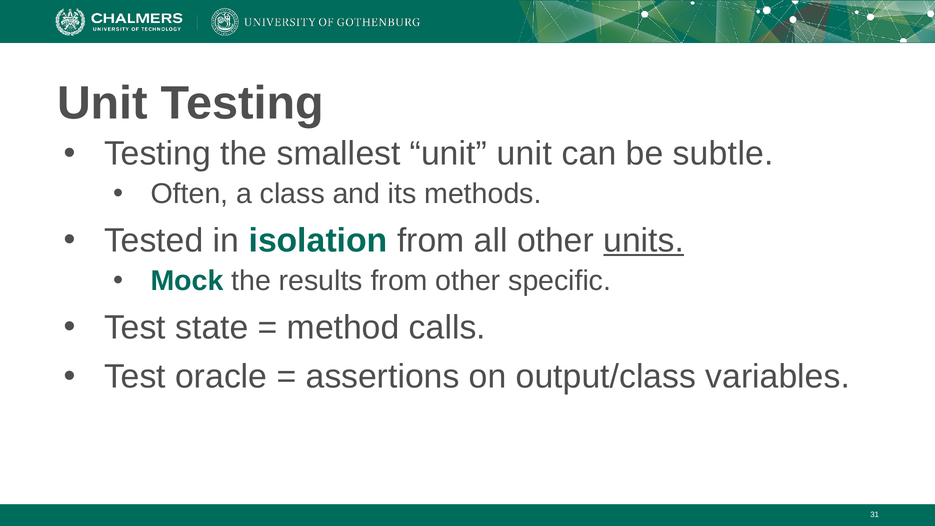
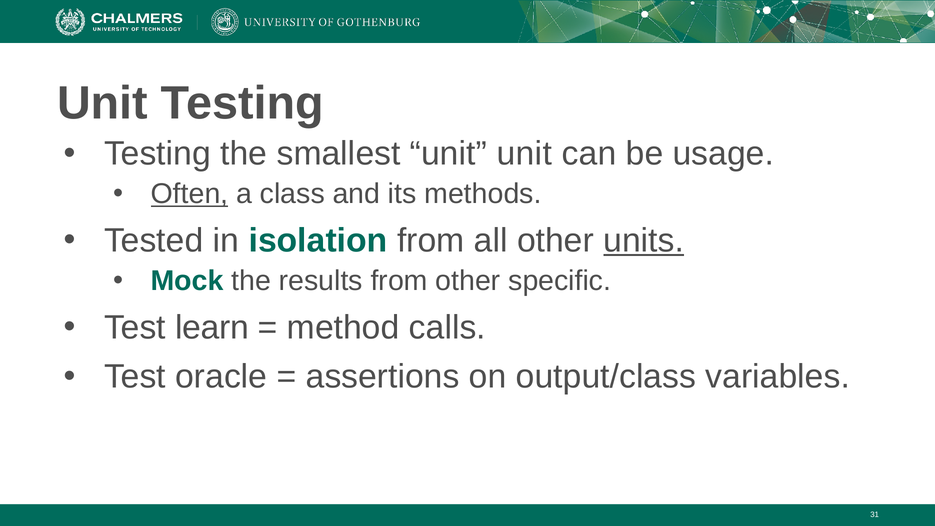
subtle: subtle -> usage (723, 154)
Often underline: none -> present (190, 194)
state: state -> learn (212, 327)
